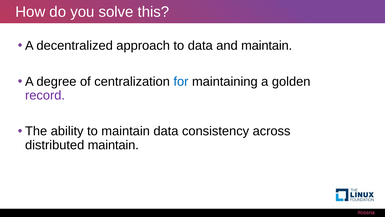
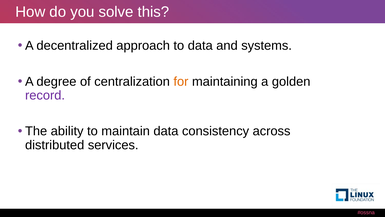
and maintain: maintain -> systems (267, 46)
for colour: blue -> orange (181, 81)
distributed maintain: maintain -> services (113, 145)
